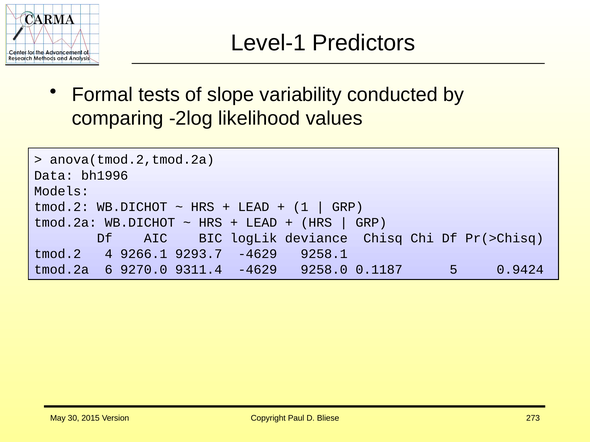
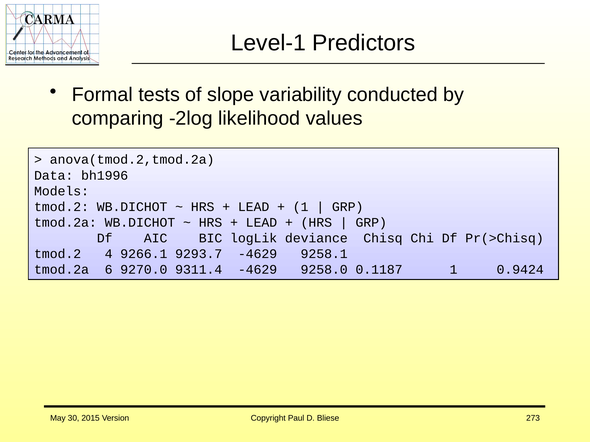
0.1187 5: 5 -> 1 (454, 270)
